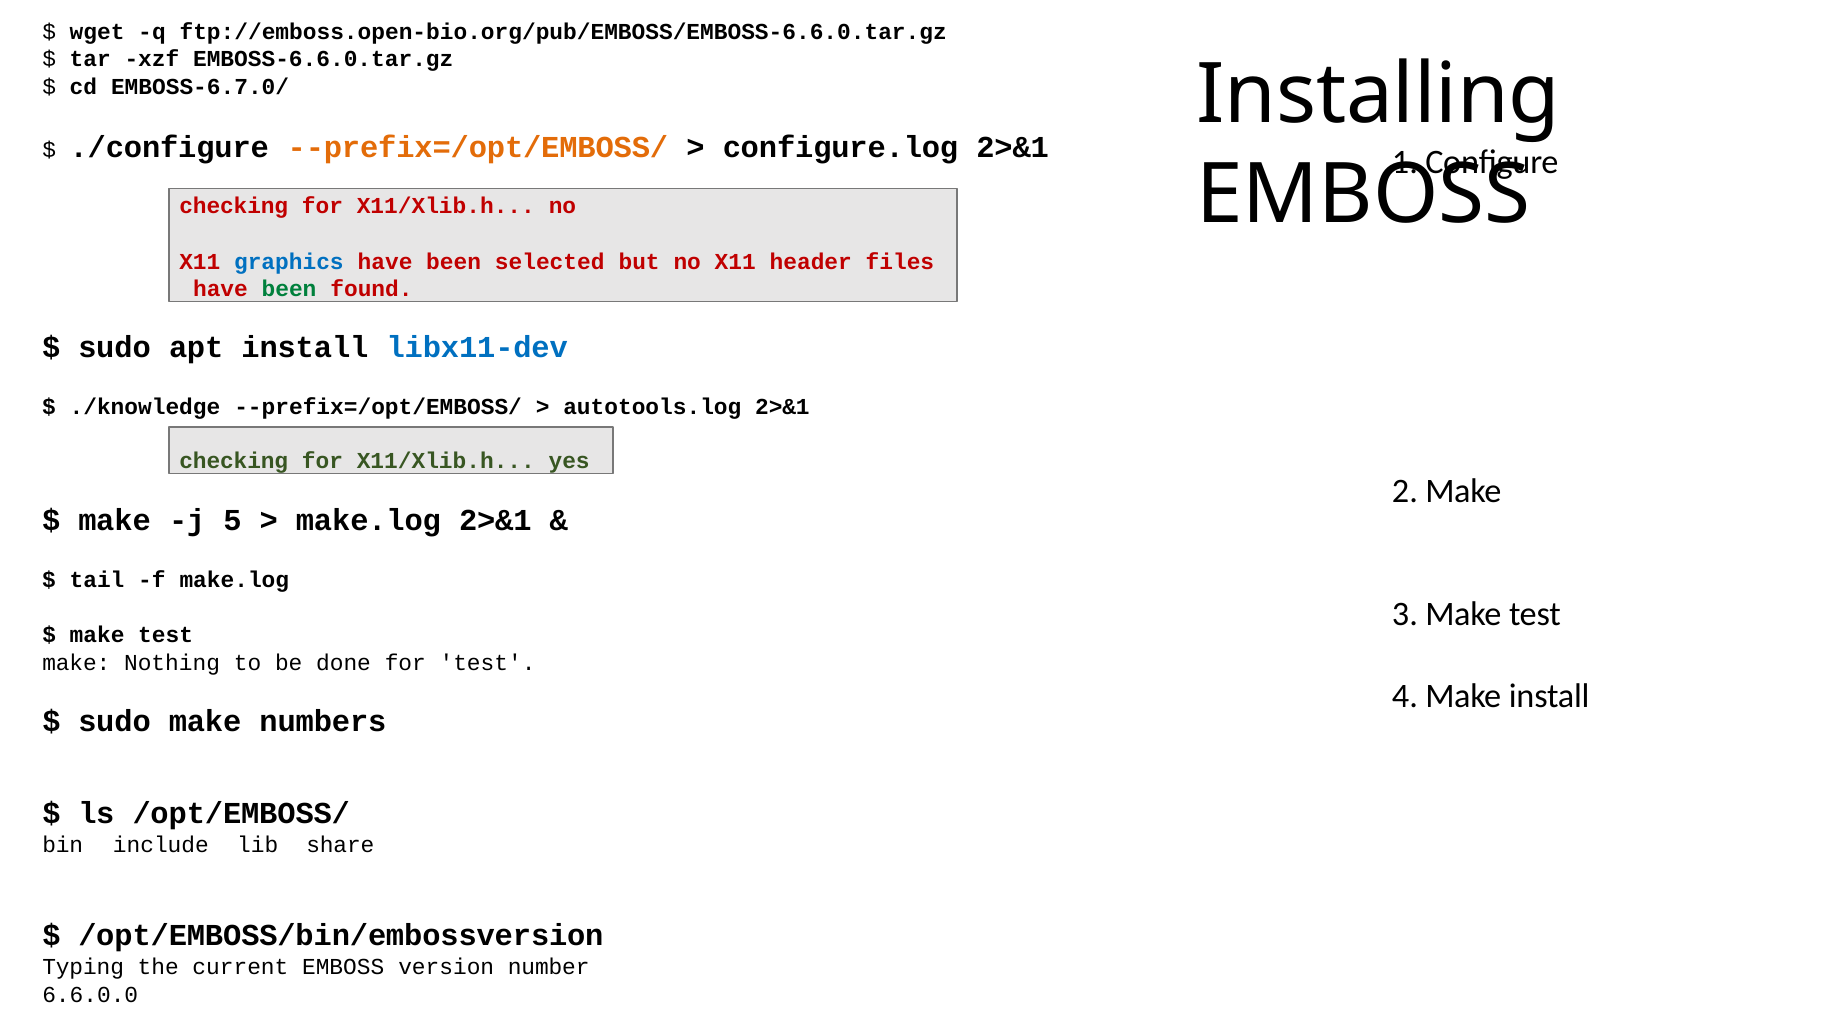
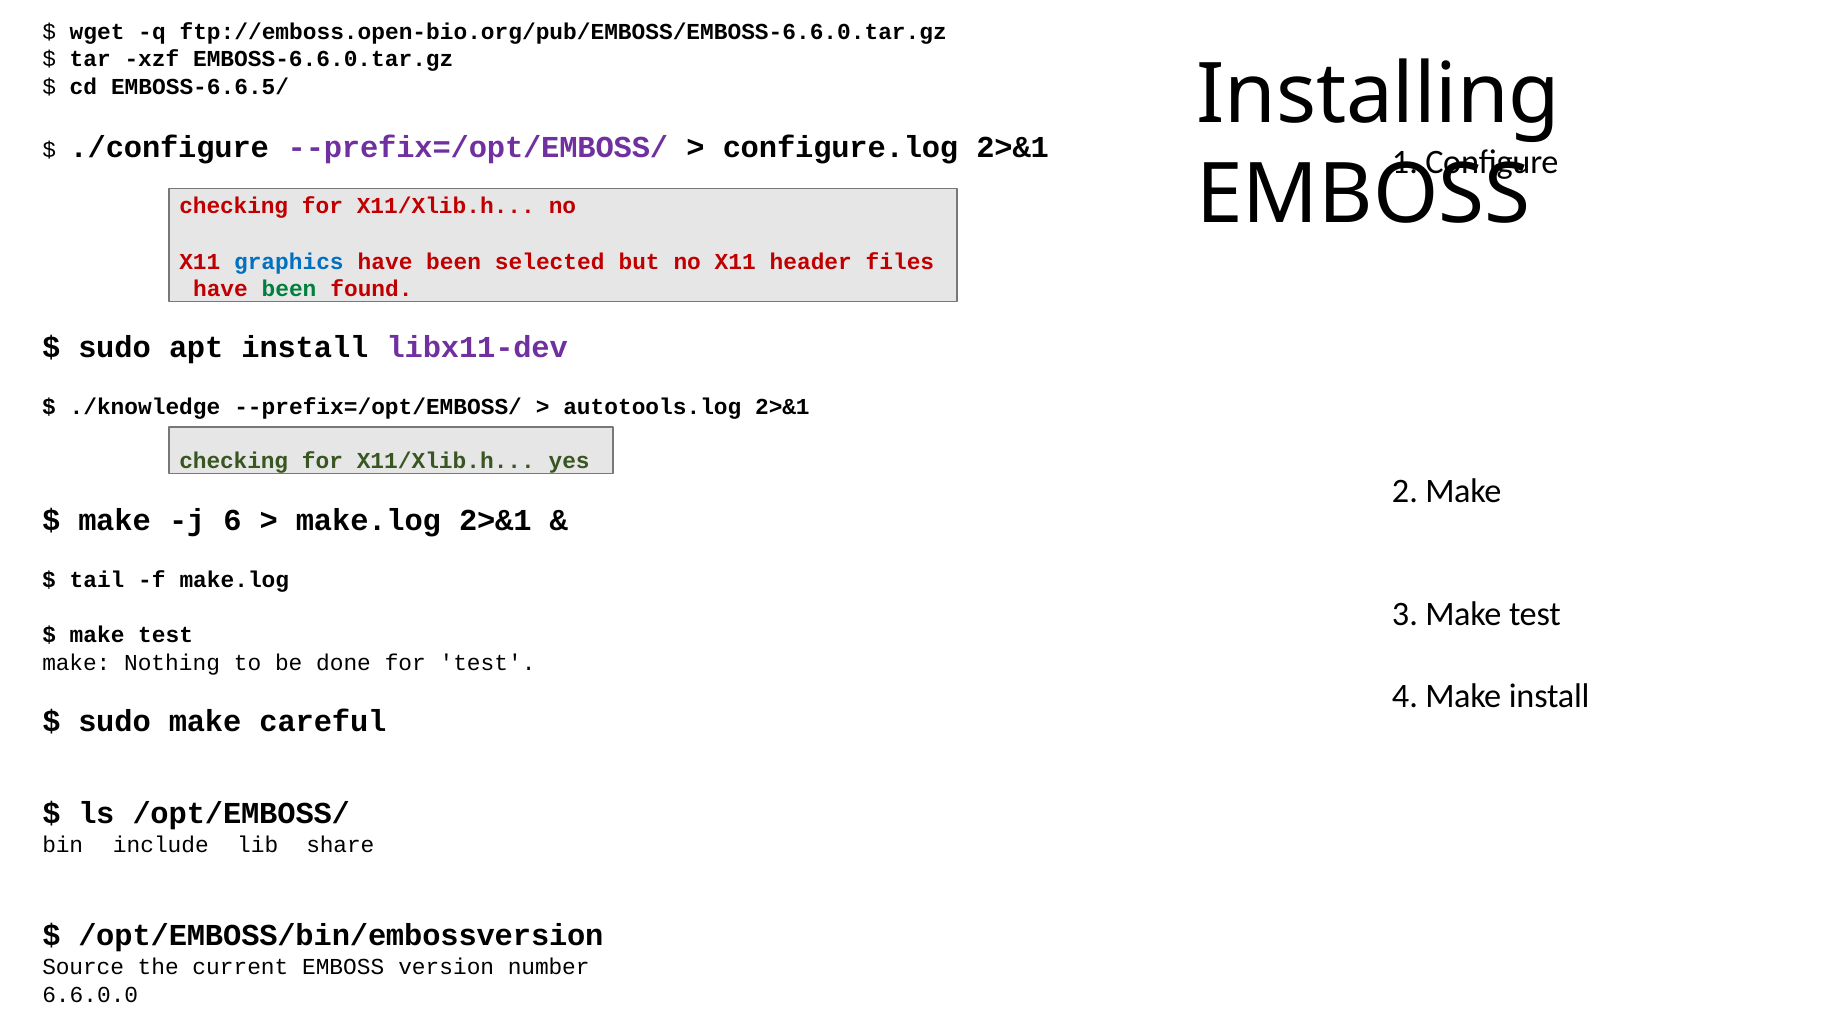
EMBOSS-6.7.0/: EMBOSS-6.7.0/ -> EMBOSS-6.6.5/ (200, 87)
--prefix=/opt/EMBOSS/ colour: orange -> purple (478, 147)
libx11-dev colour: blue -> purple (477, 347)
5: 5 -> 6 (232, 521)
numbers: numbers -> careful (323, 722)
Typing: Typing -> Source (83, 968)
